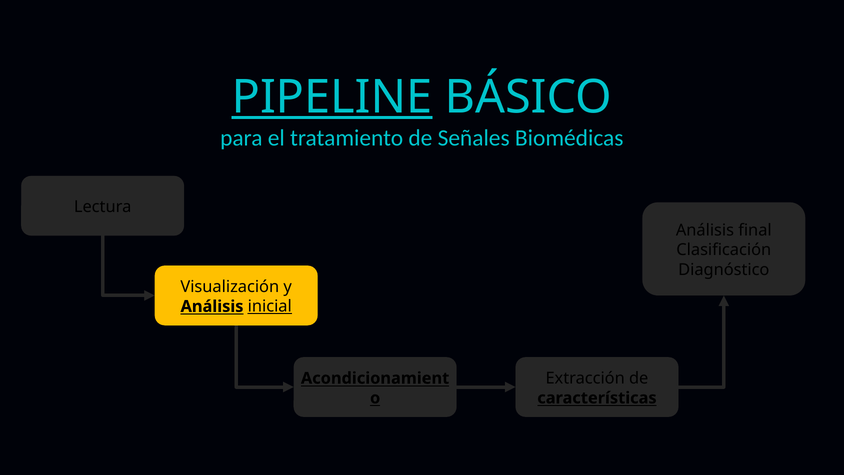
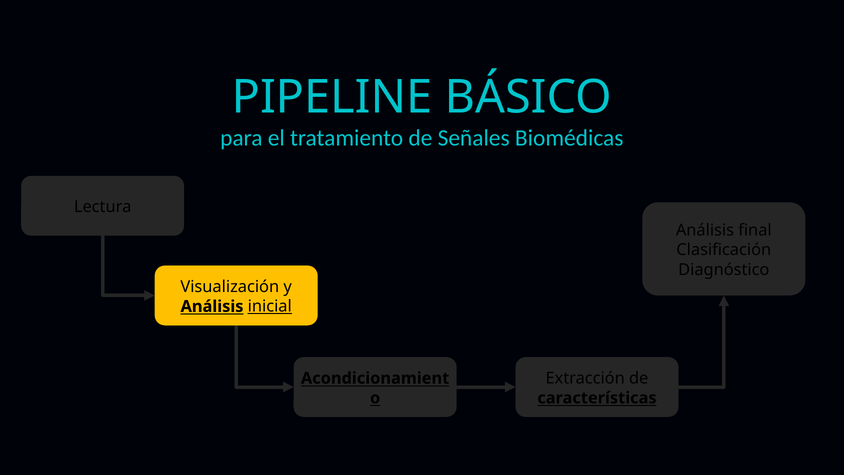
PIPELINE underline: present -> none (332, 97)
